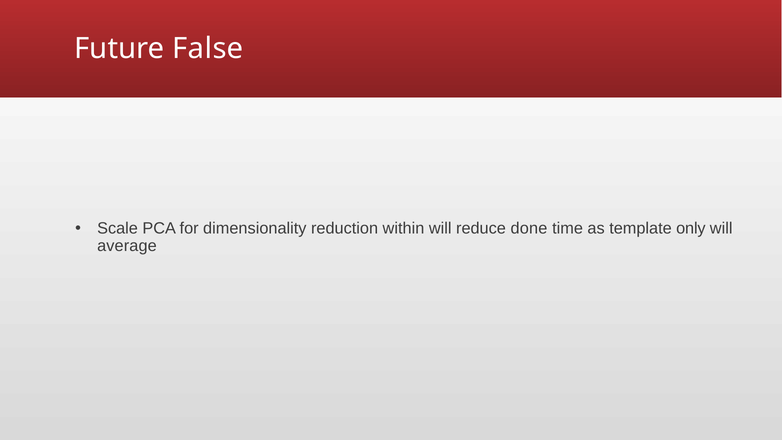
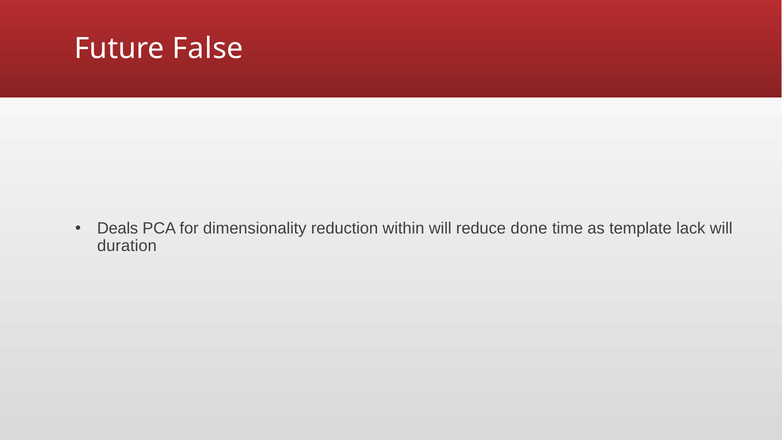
Scale: Scale -> Deals (118, 228)
only: only -> lack (691, 228)
average: average -> duration (127, 246)
